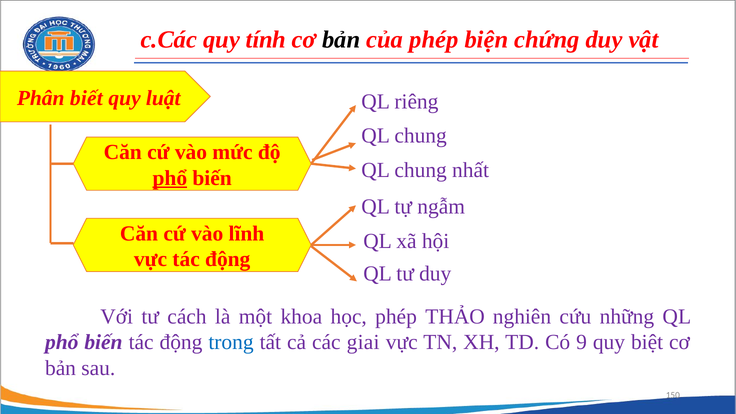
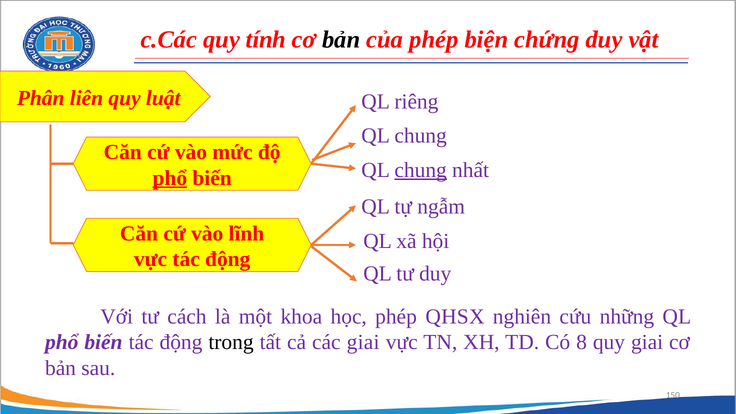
biết: biết -> liên (86, 98)
chung underline: none -> present (421, 170)
THẢO: THẢO -> QHSX (455, 317)
trong colour: blue -> black (231, 342)
9: 9 -> 8 (581, 342)
quy biệt: biệt -> giai (647, 342)
